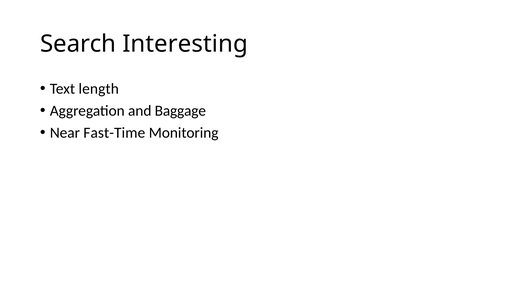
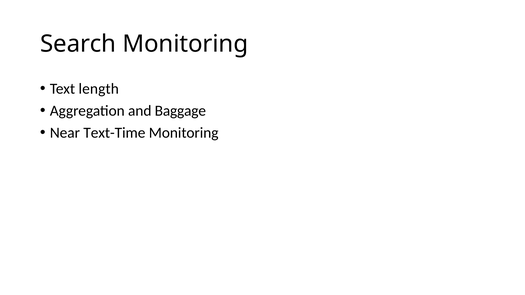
Search Interesting: Interesting -> Monitoring (185, 44)
Fast-Time: Fast-Time -> Text-Time (114, 133)
